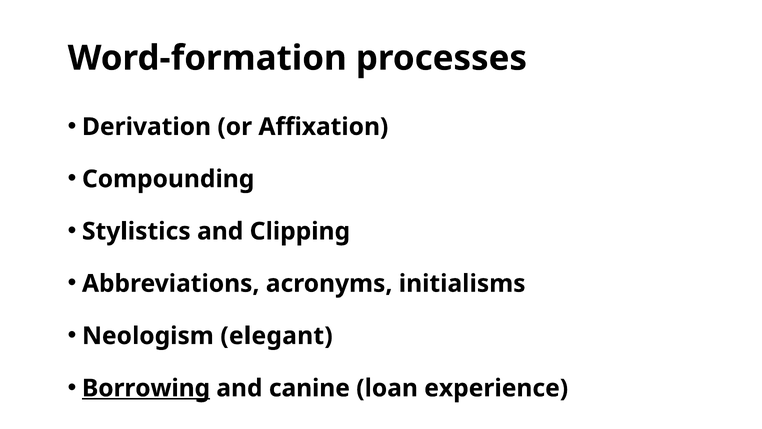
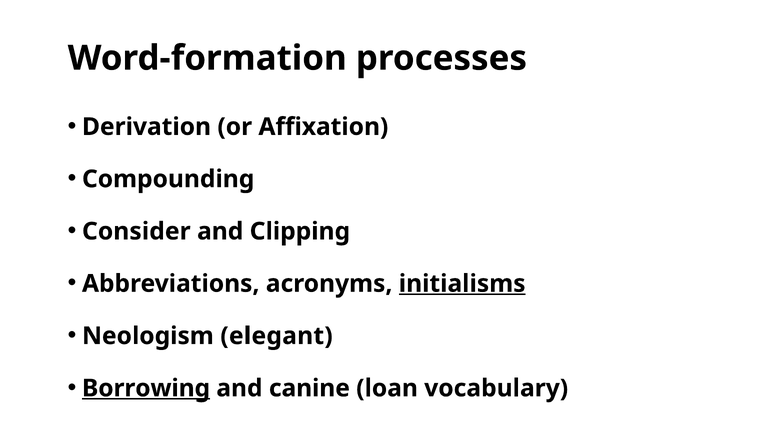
Stylistics: Stylistics -> Consider (136, 231)
initialisms underline: none -> present (462, 283)
experience: experience -> vocabulary (496, 388)
